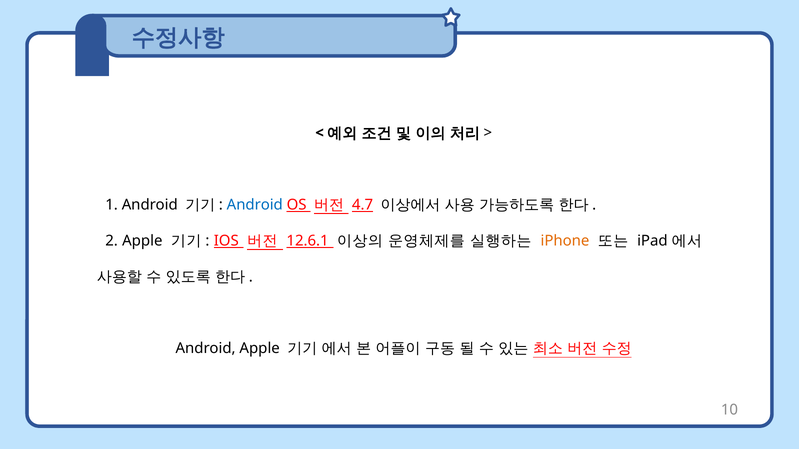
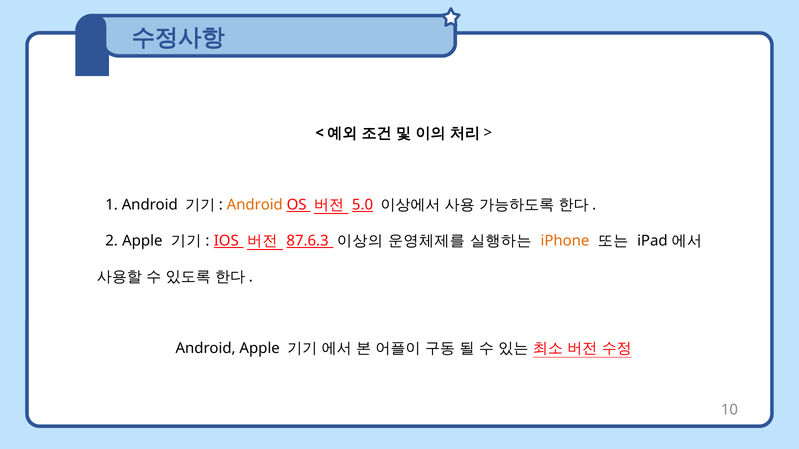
Android colour: blue -> orange (255, 205)
4.7: 4.7 -> 5.0 (363, 205)
12.6.1: 12.6.1 -> 87.6.3 (308, 241)
